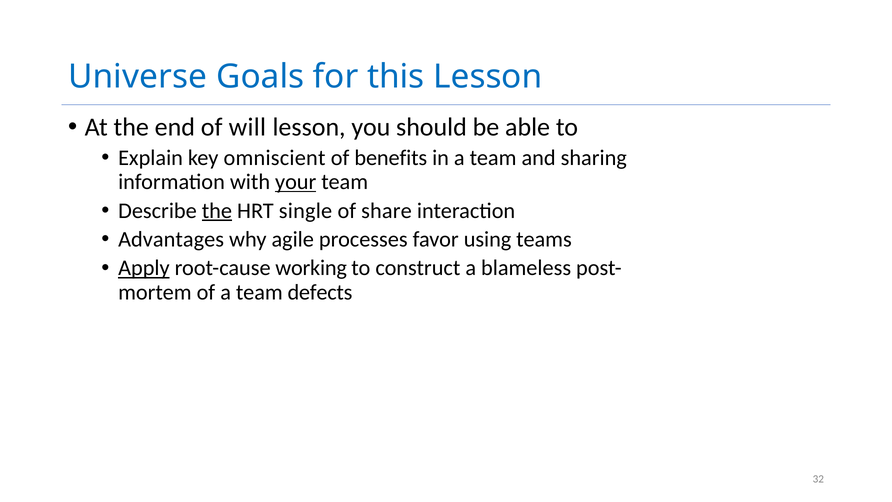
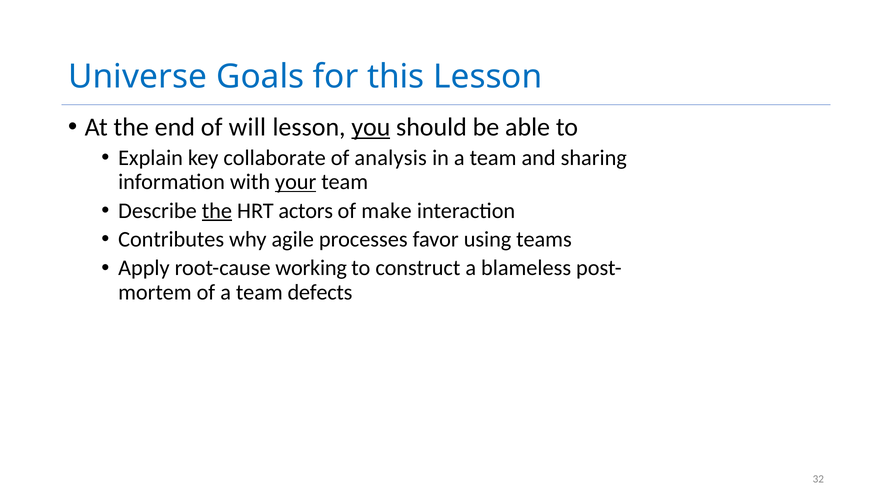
you underline: none -> present (371, 127)
omniscient: omniscient -> collaborate (275, 158)
benefits: benefits -> analysis (391, 158)
single: single -> actors (306, 211)
share: share -> make (386, 211)
Advantages: Advantages -> Contributes (171, 239)
Apply underline: present -> none (144, 268)
